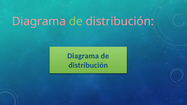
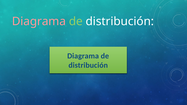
distribución colour: pink -> white (120, 21)
